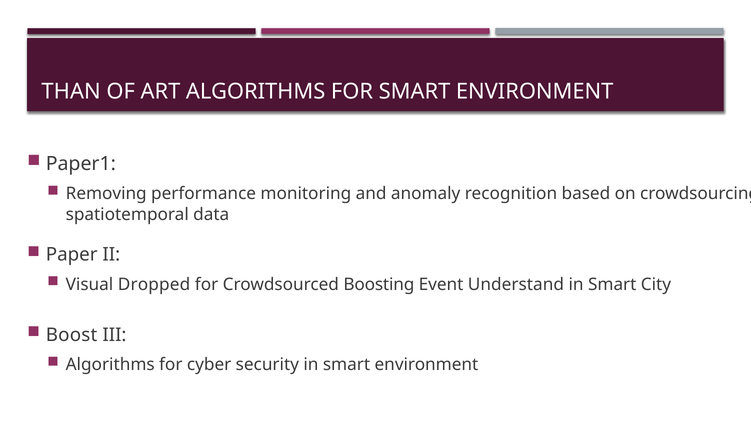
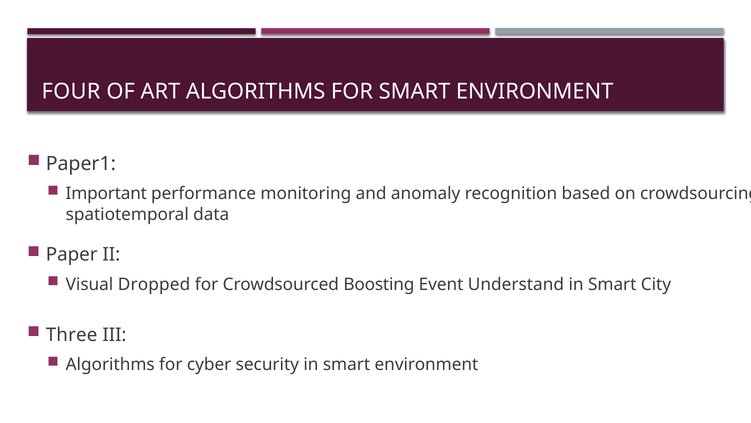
THAN: THAN -> FOUR (71, 91)
Removing: Removing -> Important (106, 193)
Boost: Boost -> Three (72, 335)
